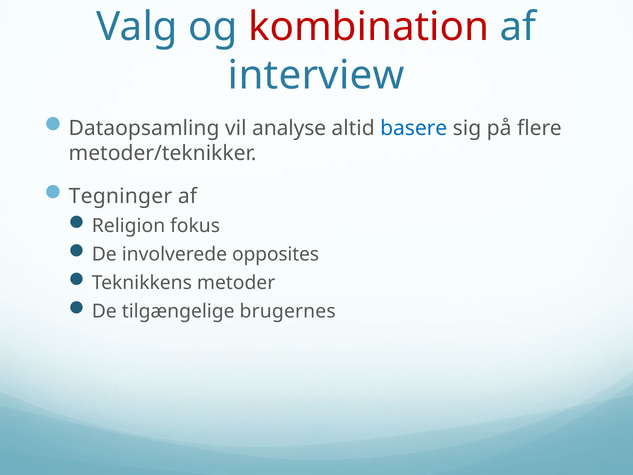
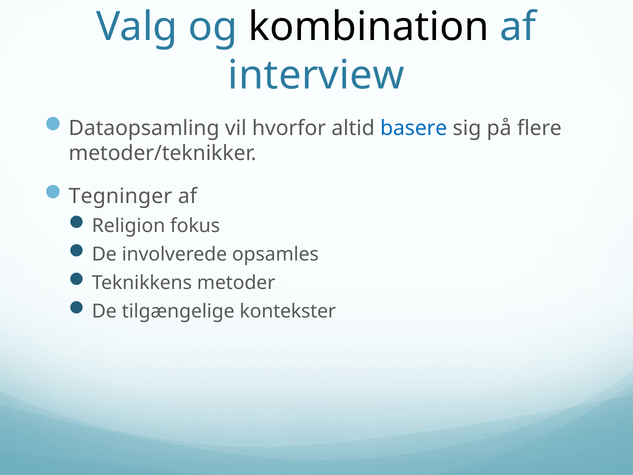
kombination colour: red -> black (369, 27)
analyse: analyse -> hvorfor (289, 128)
opposites: opposites -> opsamles (275, 254)
brugernes: brugernes -> kontekster (288, 311)
